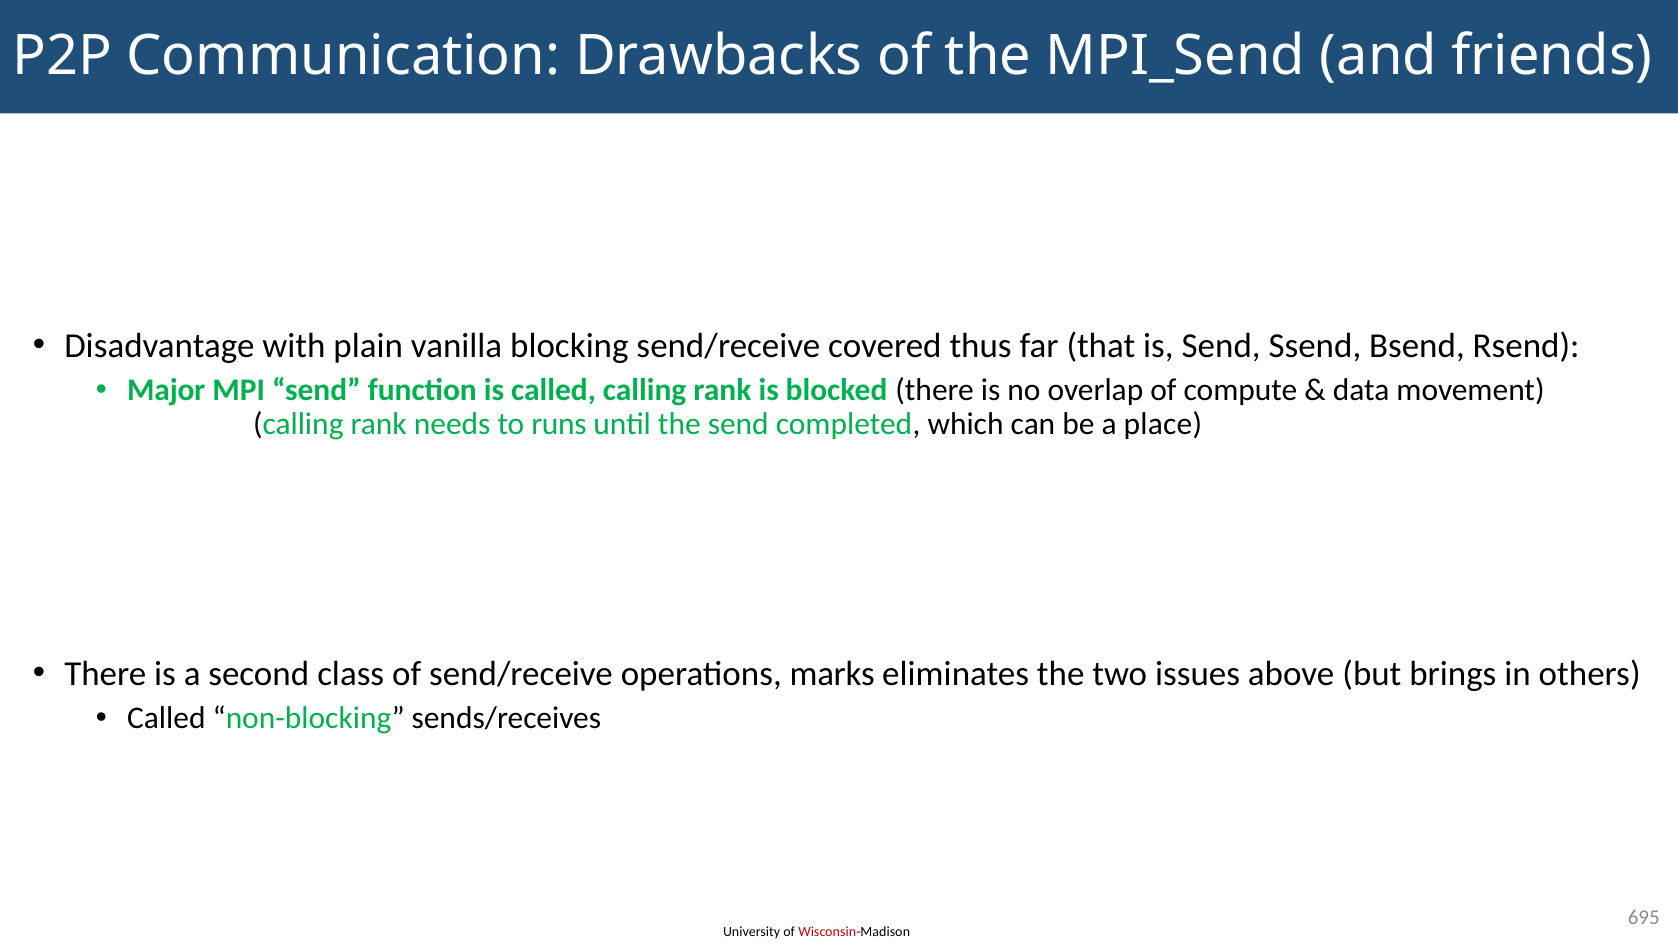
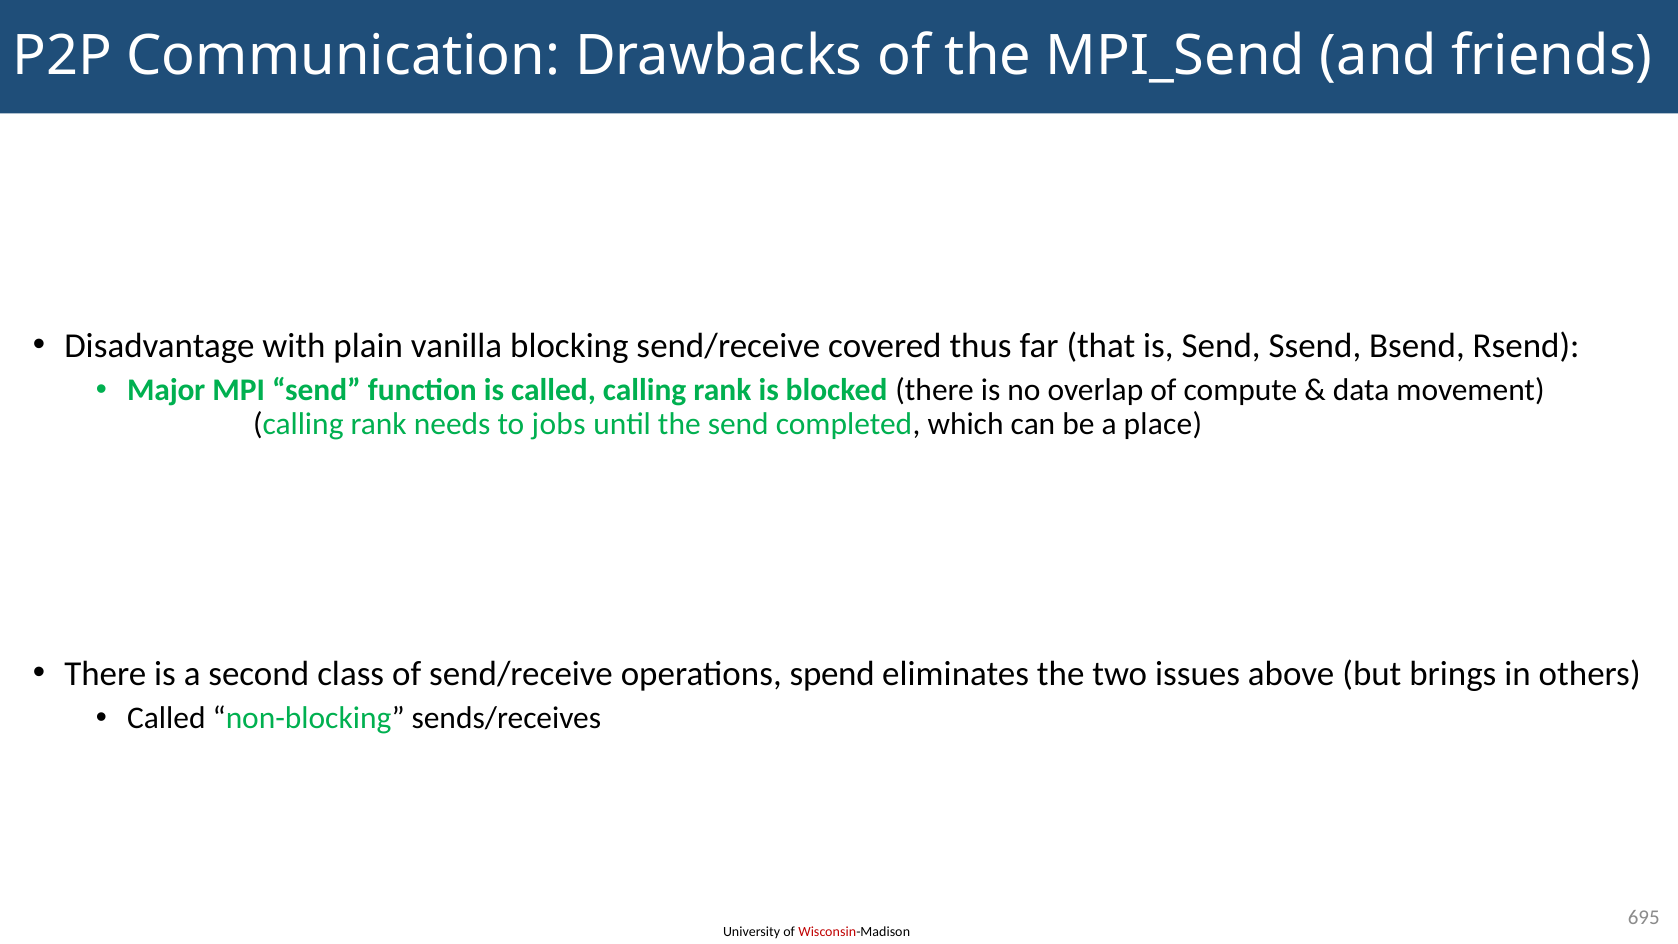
runs: runs -> jobs (559, 424)
marks: marks -> spend (832, 673)
